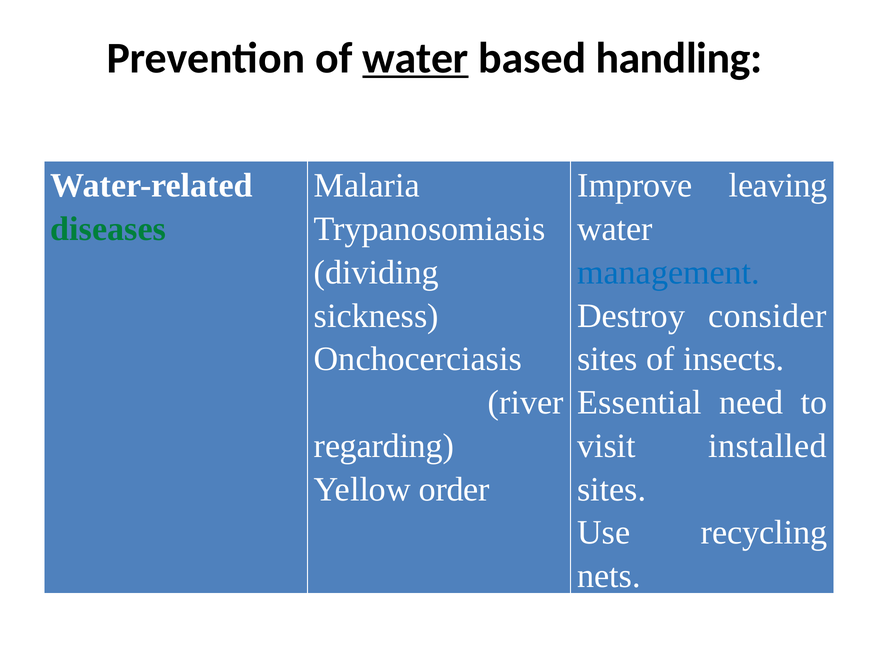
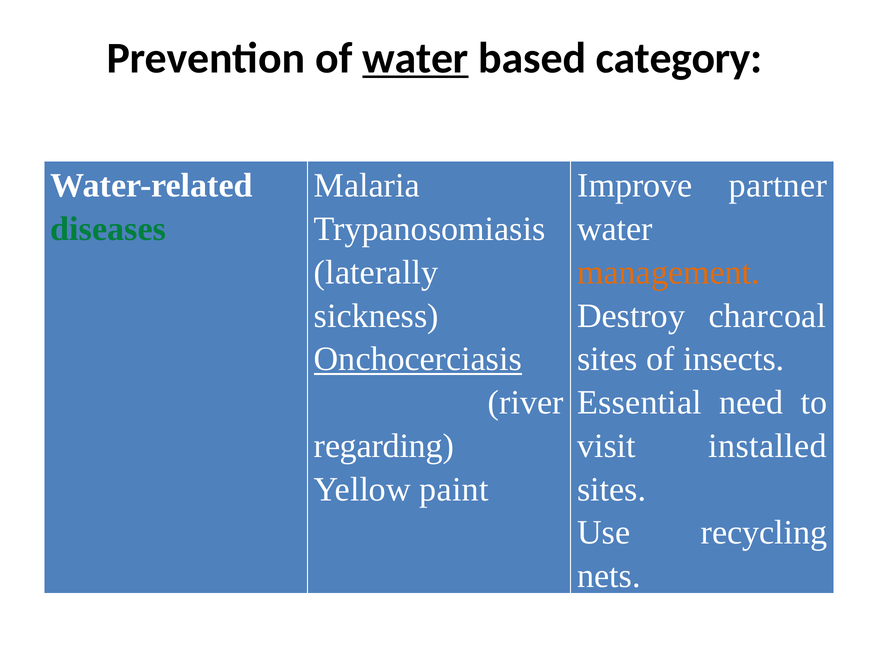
handling: handling -> category (679, 58)
leaving: leaving -> partner (778, 186)
dividing: dividing -> laterally (376, 273)
management colour: blue -> orange (669, 273)
consider: consider -> charcoal (767, 316)
Onchocerciasis underline: none -> present (418, 359)
order: order -> paint (454, 490)
